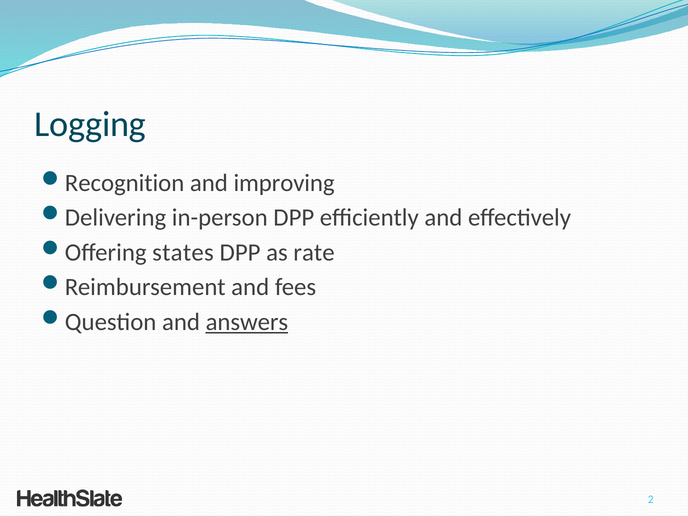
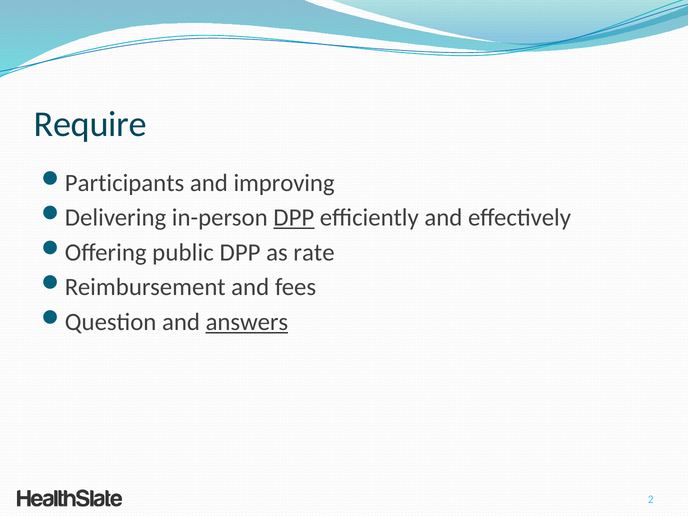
Logging: Logging -> Require (90, 124)
Recognition: Recognition -> Participants (125, 183)
DPP underline: none -> present (294, 218)
states: states -> public (183, 252)
